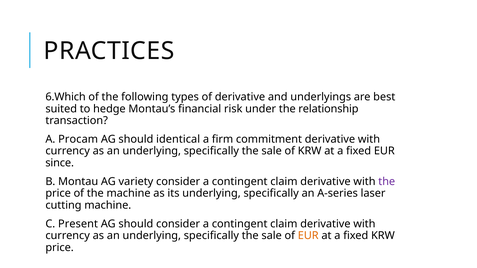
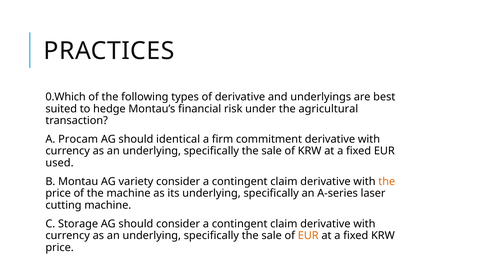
6.Which: 6.Which -> 0.Which (66, 97)
relationship: relationship -> agricultural (328, 109)
since: since -> used (60, 163)
the colour: purple -> orange (387, 182)
Present: Present -> Storage (78, 224)
